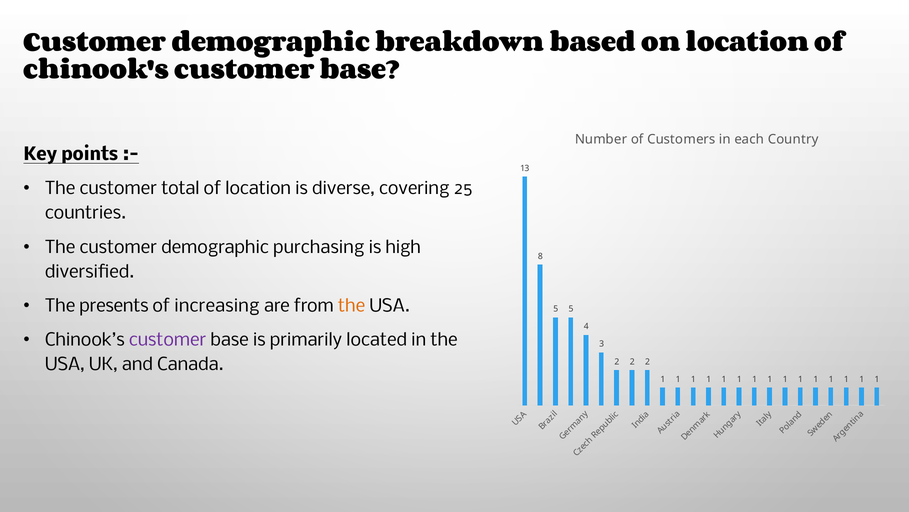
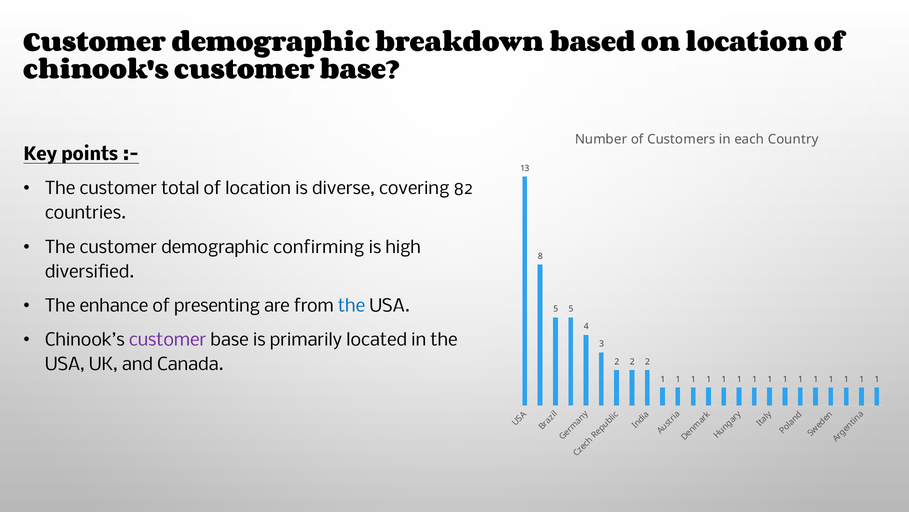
25: 25 -> 82 (463, 189)
purchasing: purchasing -> confirming (319, 247)
presents: presents -> enhance (114, 306)
increasing: increasing -> presenting (217, 306)
the colour: orange -> blue (352, 306)
